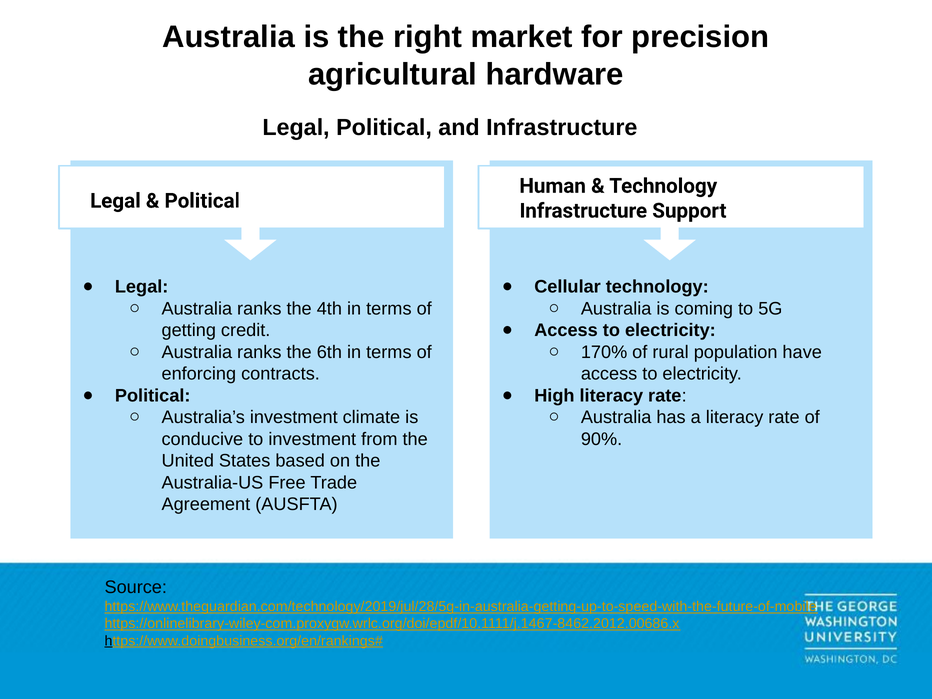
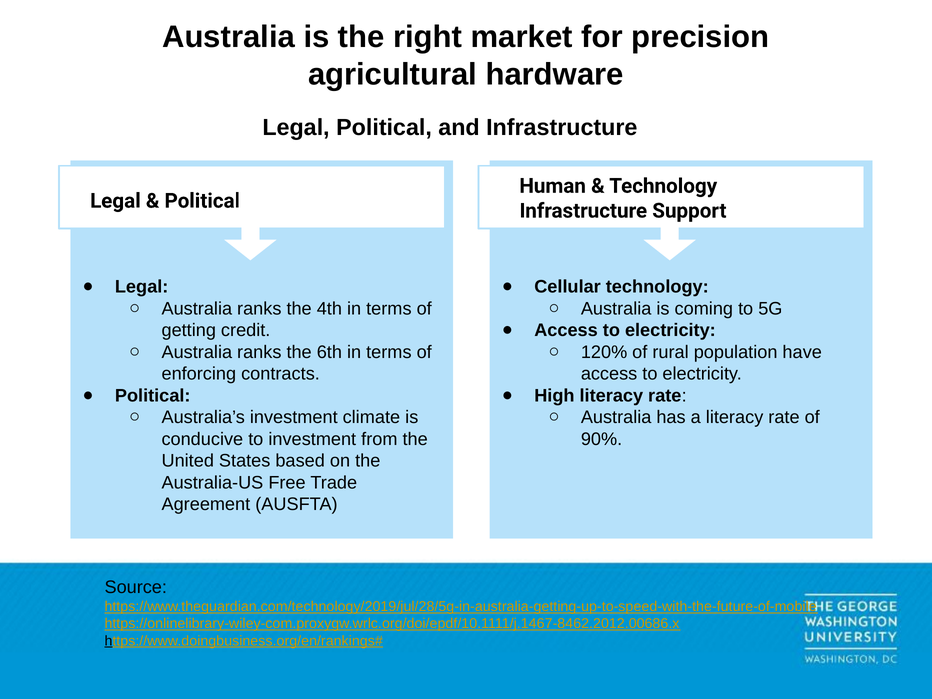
170%: 170% -> 120% (604, 352)
